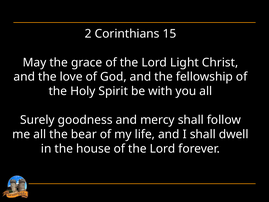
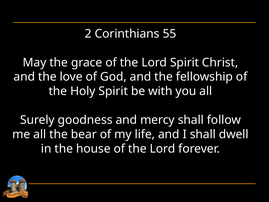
15: 15 -> 55 (169, 34)
Lord Light: Light -> Spirit (185, 62)
